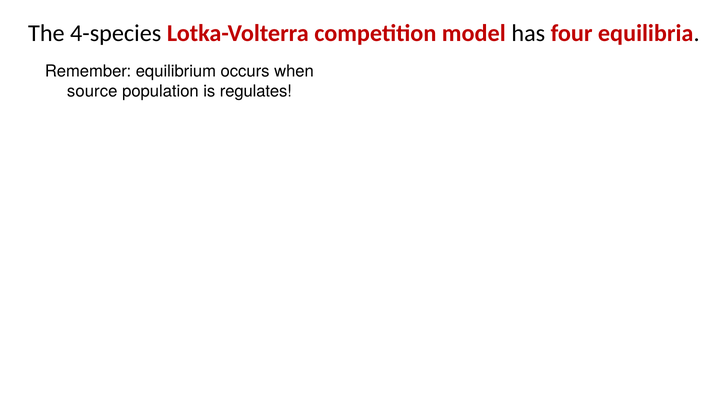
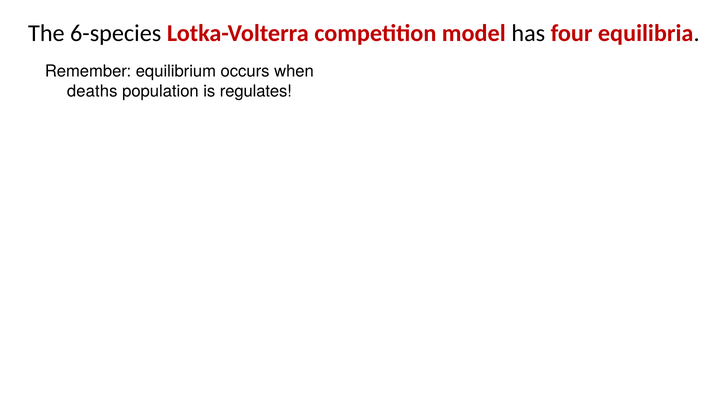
4-species: 4-species -> 6-species (116, 33)
source: source -> deaths (92, 92)
